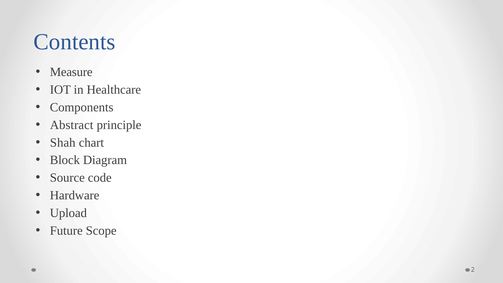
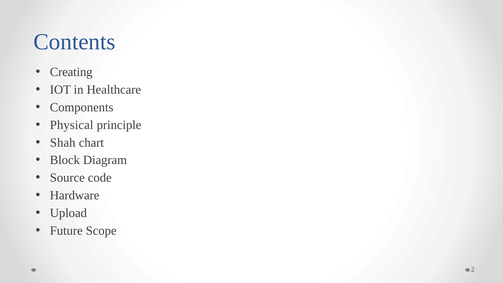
Measure: Measure -> Creating (71, 72)
Abstract: Abstract -> Physical (72, 125)
